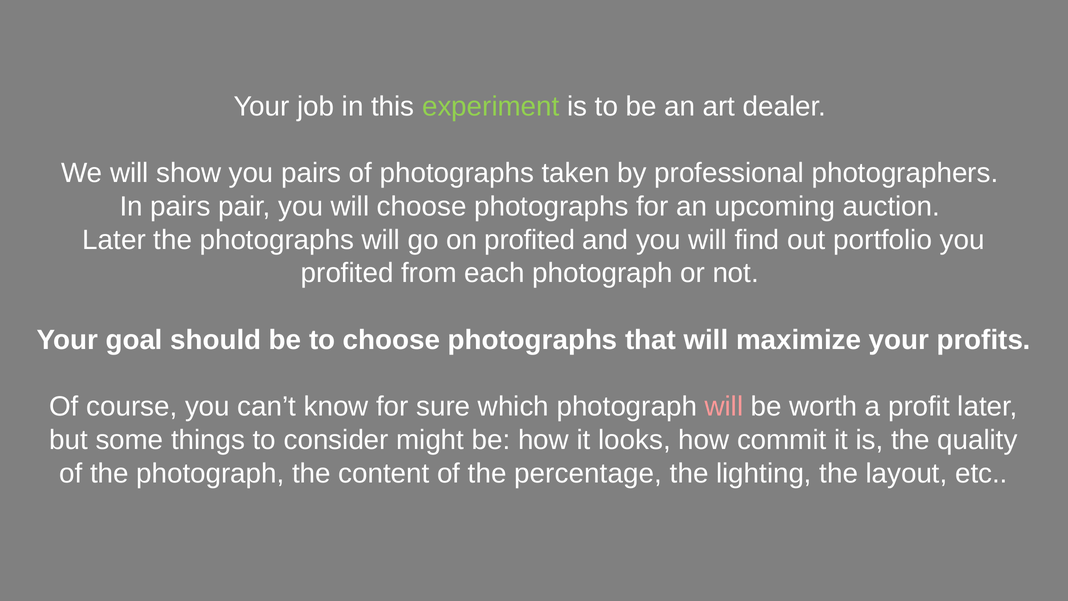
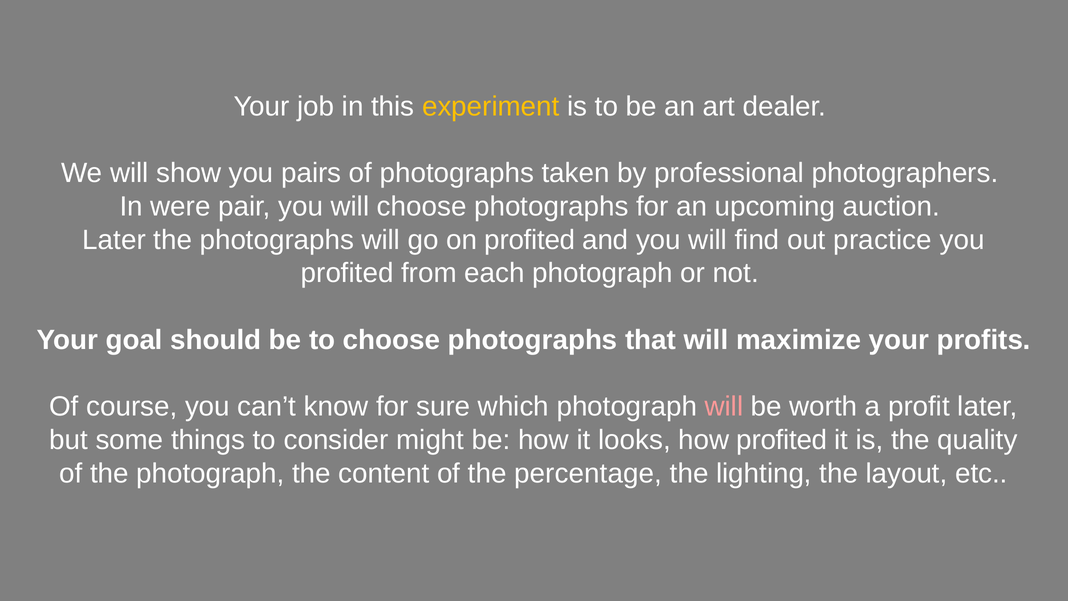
experiment colour: light green -> yellow (491, 106)
In pairs: pairs -> were (180, 206)
portfolio: portfolio -> practice (883, 240)
how commit: commit -> profited (782, 440)
